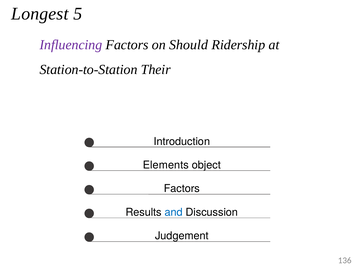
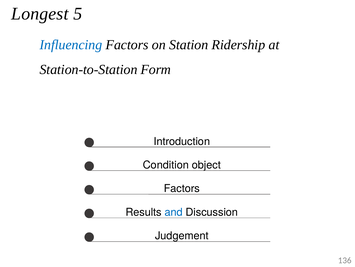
Influencing colour: purple -> blue (71, 45)
Should: Should -> Station (189, 45)
Their: Their -> Form (156, 69)
Elements: Elements -> Condition (166, 165)
